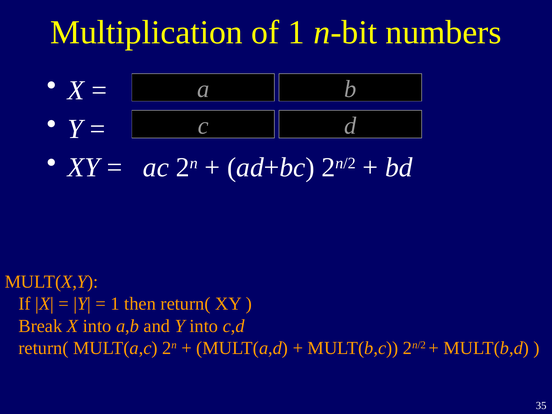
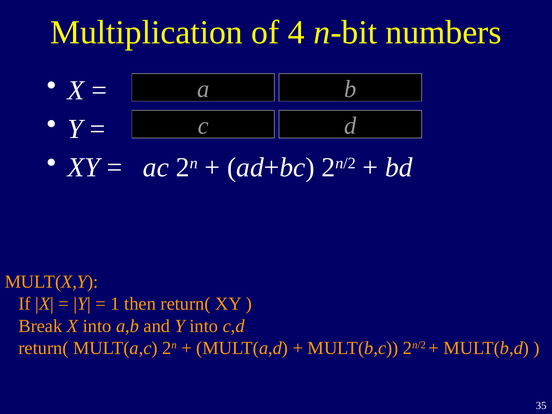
of 1: 1 -> 4 (296, 32)
